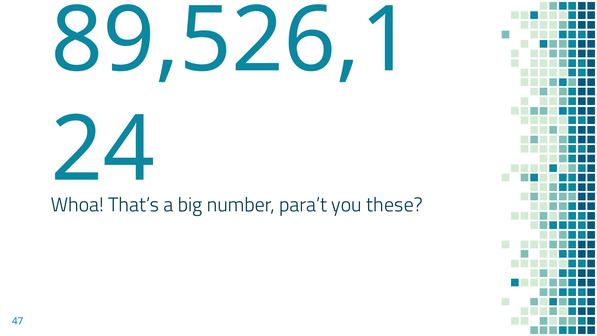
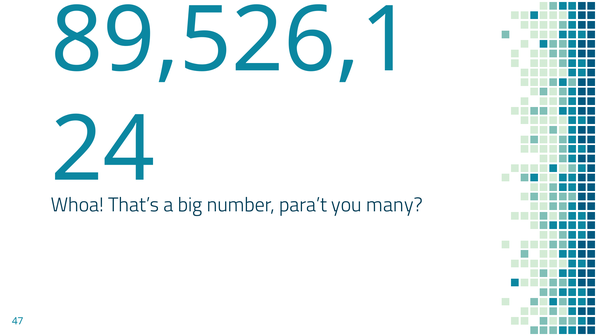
these: these -> many (394, 205)
